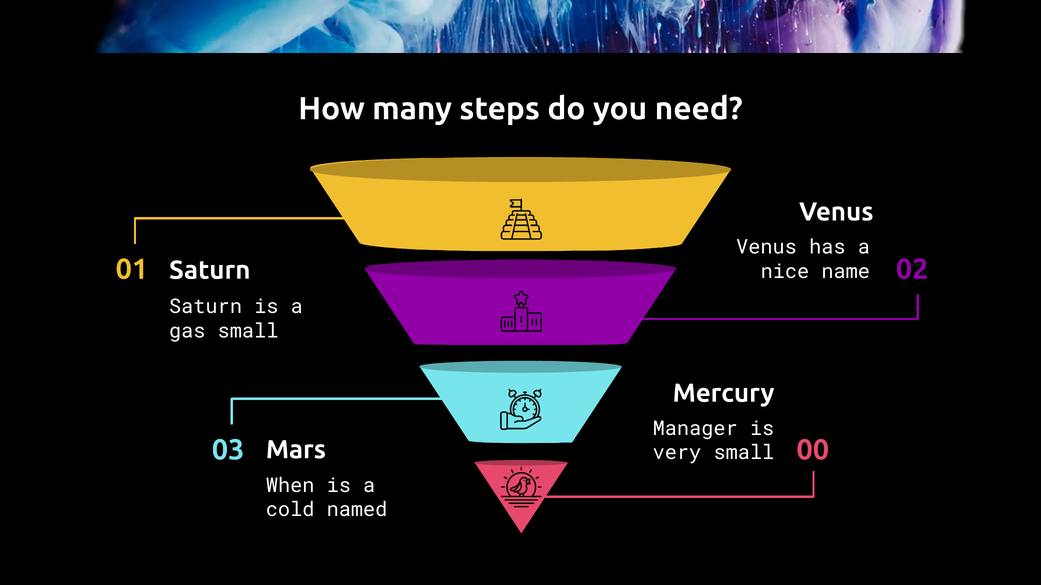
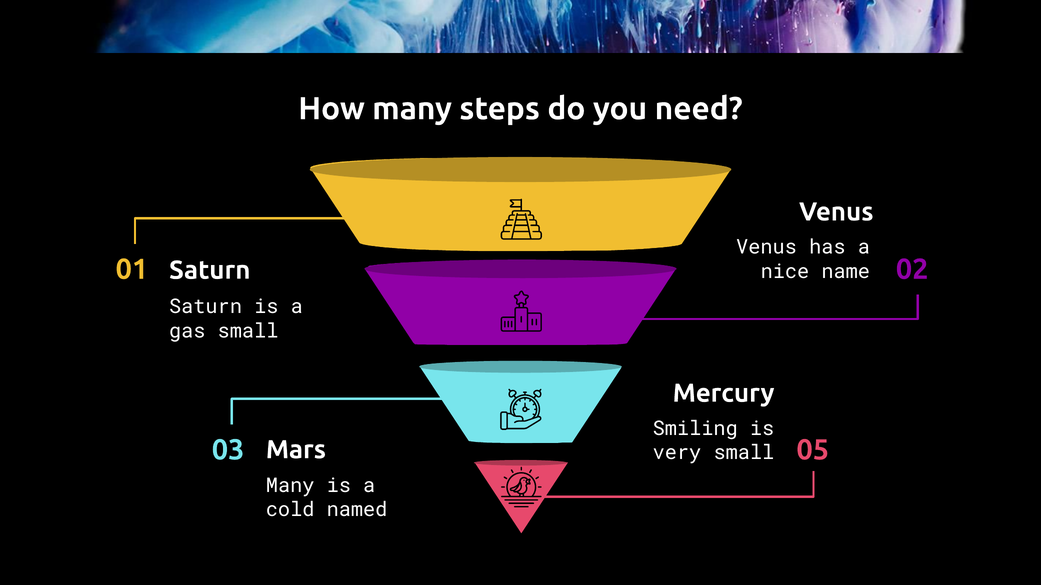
Manager: Manager -> Smiling (695, 429)
00: 00 -> 05 (813, 450)
When: When -> Many (290, 486)
